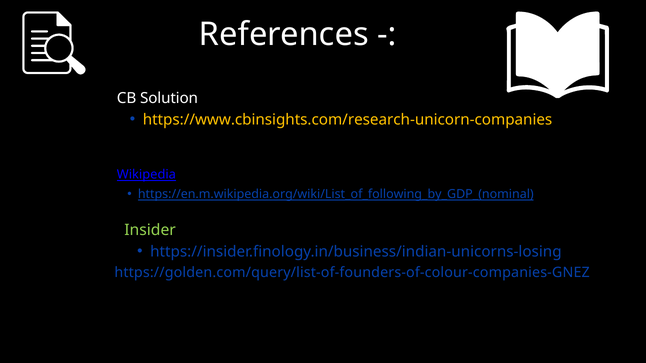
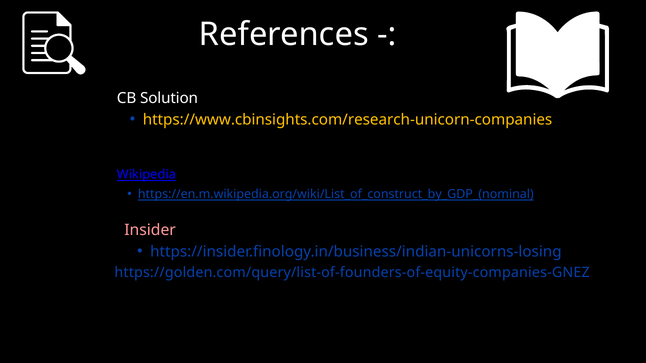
https://en.m.wikipedia.org/wiki/List_of_following_by_GDP_(nominal: https://en.m.wikipedia.org/wiki/List_of_following_by_GDP_(nominal -> https://en.m.wikipedia.org/wiki/List_of_construct_by_GDP_(nominal (336, 194)
Insider colour: light green -> pink (150, 230)
https://golden.com/query/list-of-founders-of-colour-companies-GNEZ: https://golden.com/query/list-of-founders-of-colour-companies-GNEZ -> https://golden.com/query/list-of-founders-of-equity-companies-GNEZ (352, 273)
